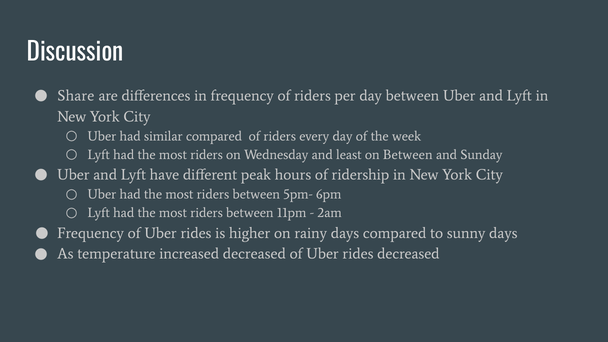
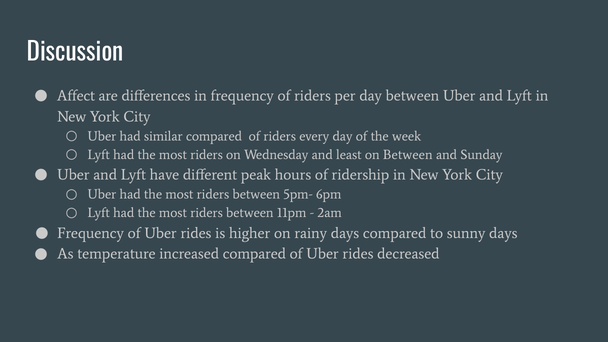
Share: Share -> Affect (76, 96)
increased decreased: decreased -> compared (254, 254)
